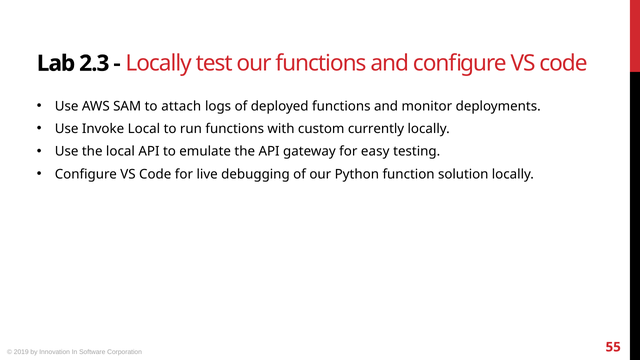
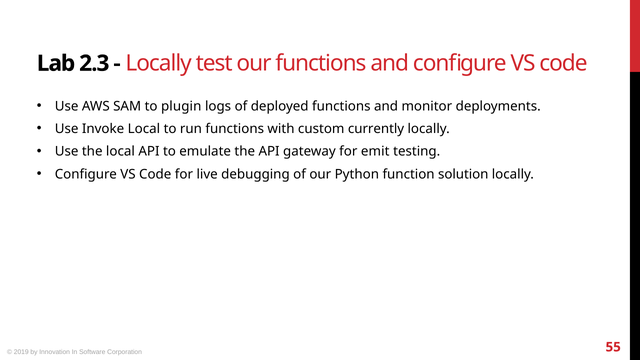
attach: attach -> plugin (181, 106)
easy: easy -> emit (375, 151)
